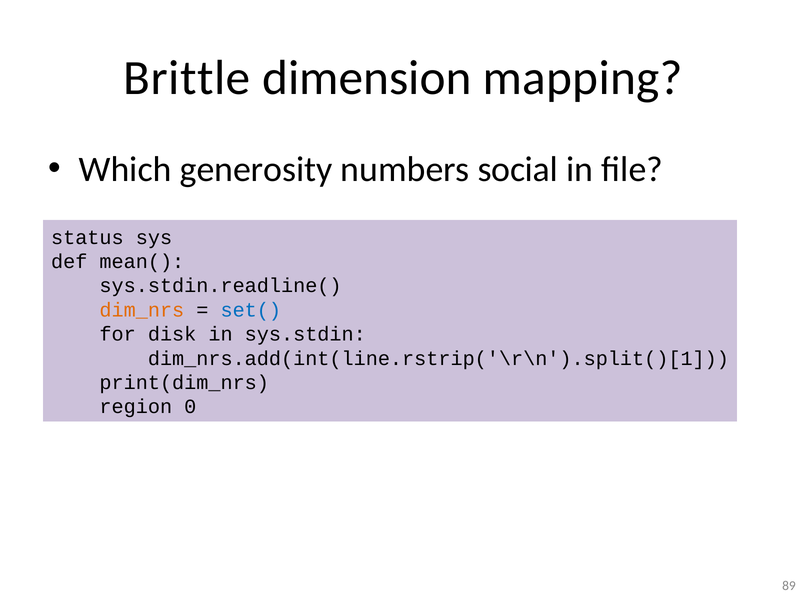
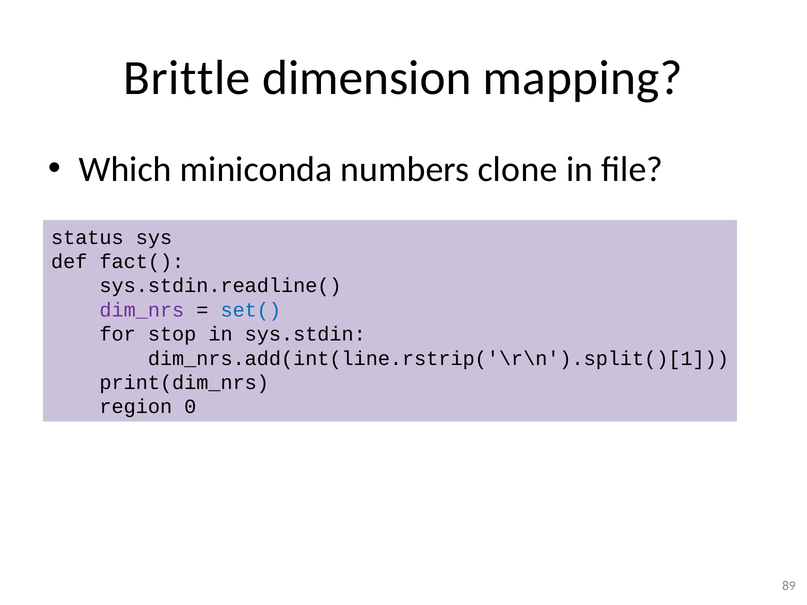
generosity: generosity -> miniconda (256, 169)
social: social -> clone (518, 169)
mean(: mean( -> fact( (142, 262)
dim_nrs colour: orange -> purple (142, 310)
disk: disk -> stop (172, 334)
